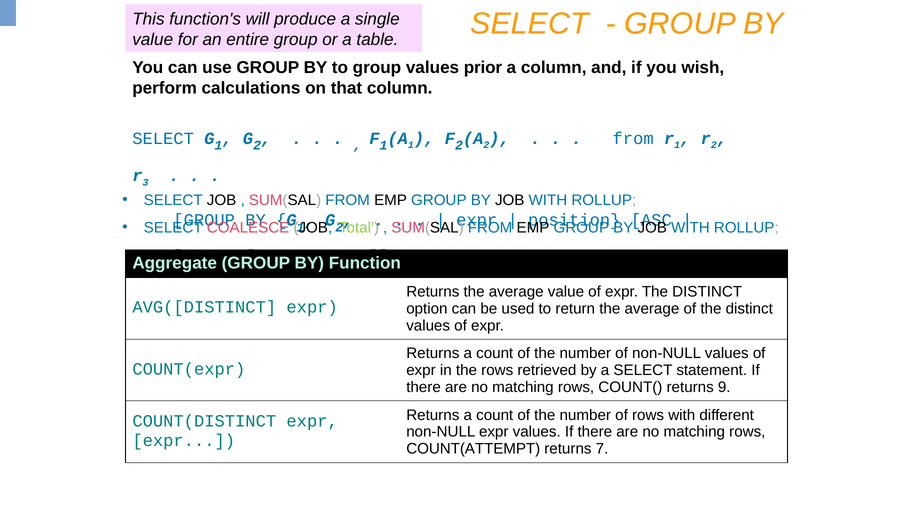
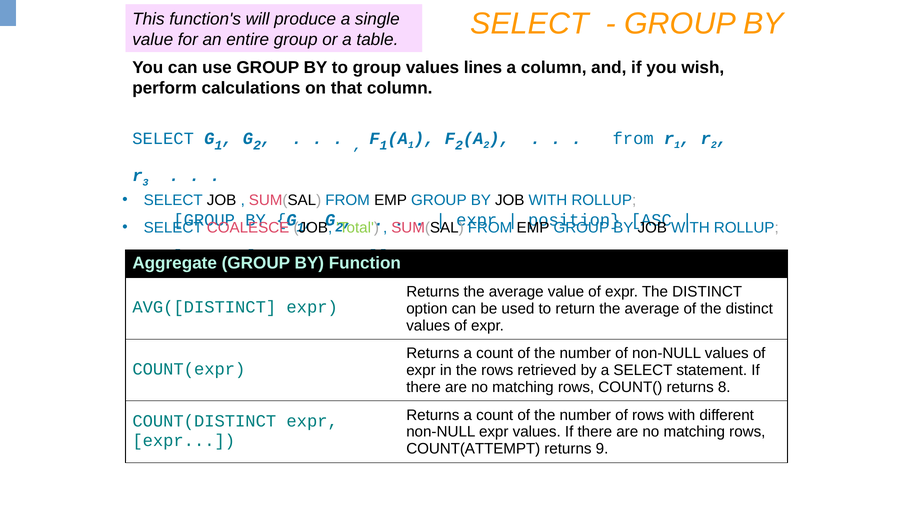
prior: prior -> lines (483, 67)
9: 9 -> 8 (724, 387)
7: 7 -> 9 (602, 449)
